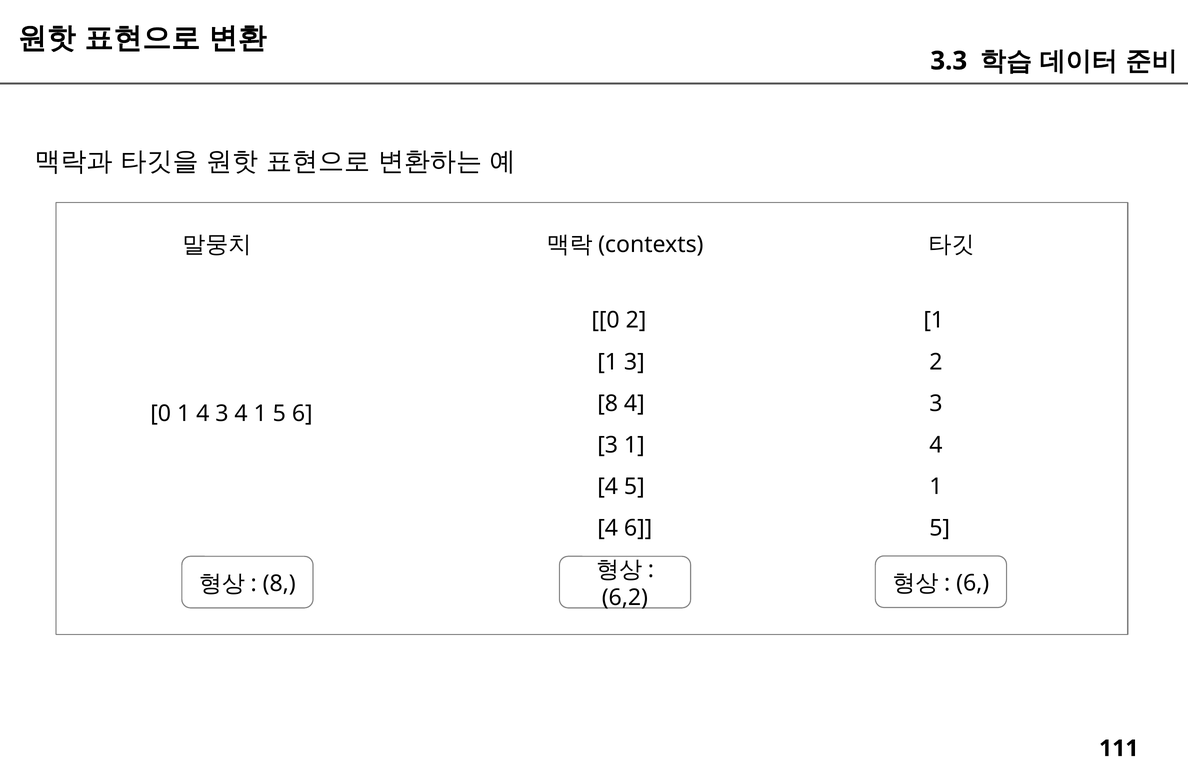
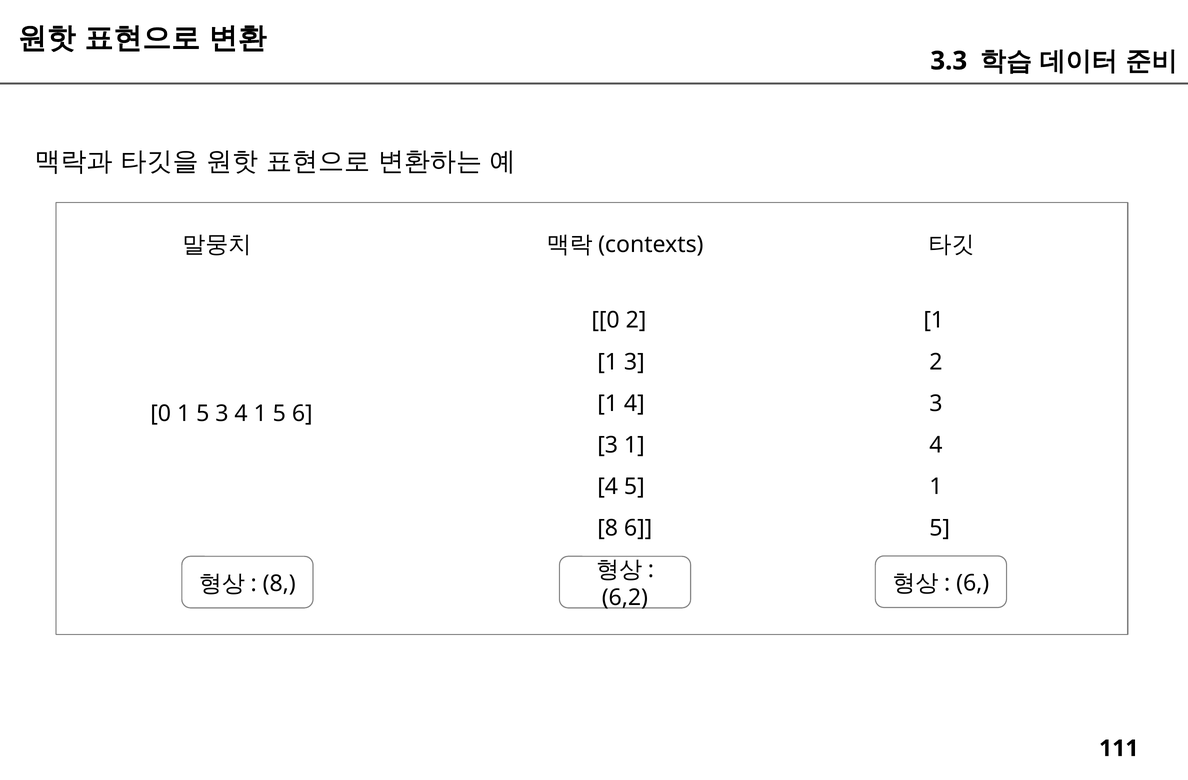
8: 8 -> 1 (608, 404)
0 1 4: 4 -> 5 (203, 414)
4: 4 -> 8 (608, 528)
